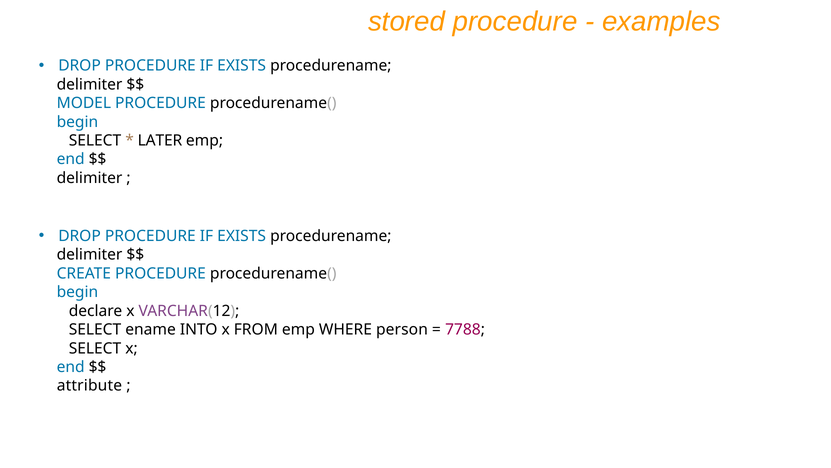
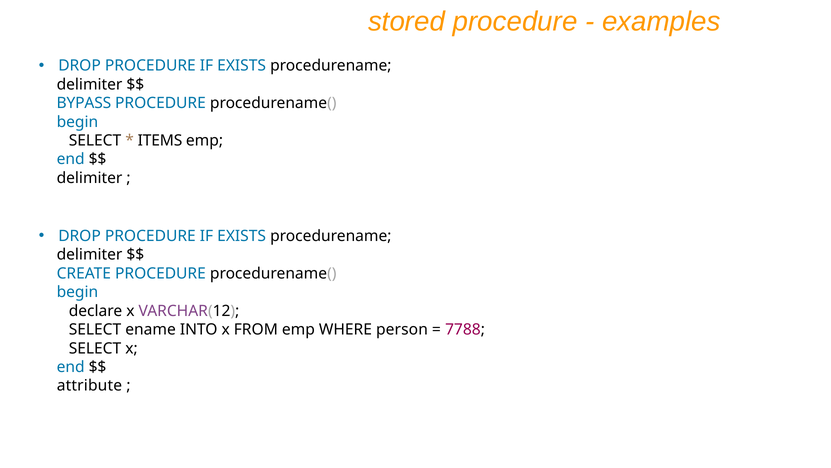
MODEL: MODEL -> BYPASS (84, 103)
LATER: LATER -> ITEMS (160, 140)
